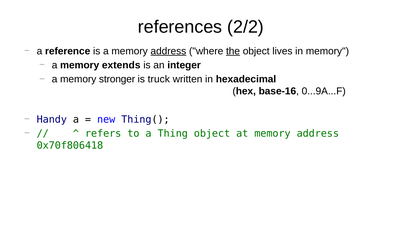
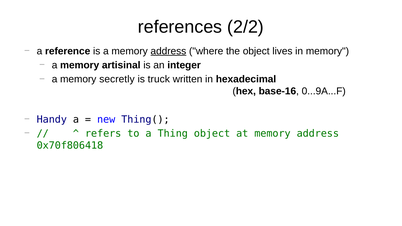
the underline: present -> none (233, 51)
extends: extends -> artisinal (121, 65)
stronger: stronger -> secretly (117, 79)
